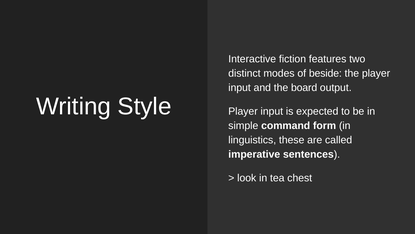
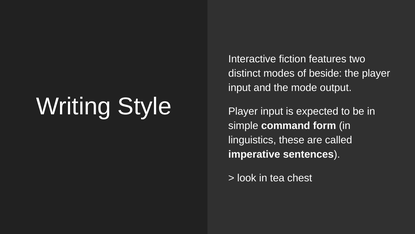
board: board -> mode (304, 88)
